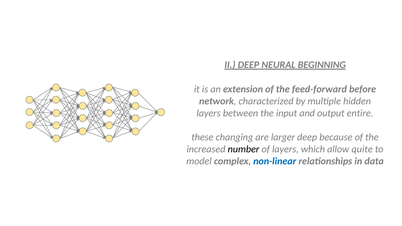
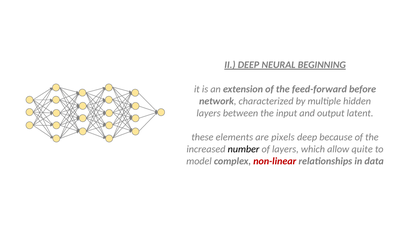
entire: entire -> latent (360, 113)
changing: changing -> elements (234, 137)
larger: larger -> pixels (283, 137)
non-linear colour: blue -> red (275, 161)
